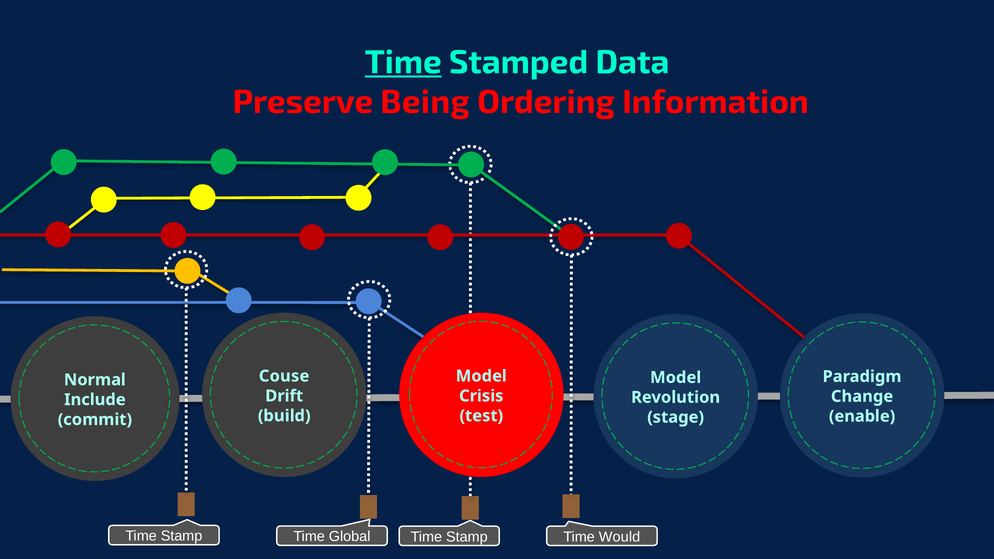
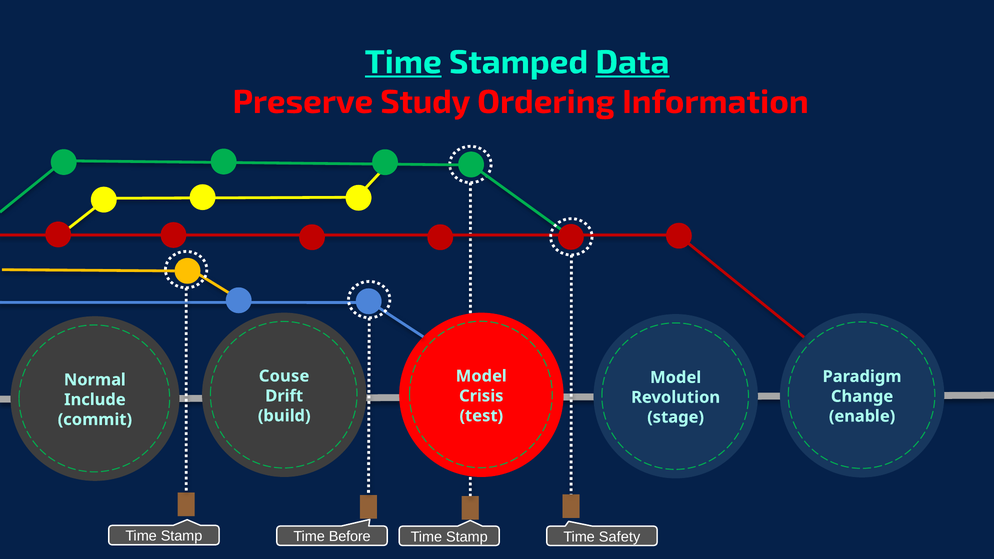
Data underline: none -> present (632, 62)
Being: Being -> Study (425, 102)
Would: Would -> Safety (620, 537)
Global: Global -> Before (350, 537)
